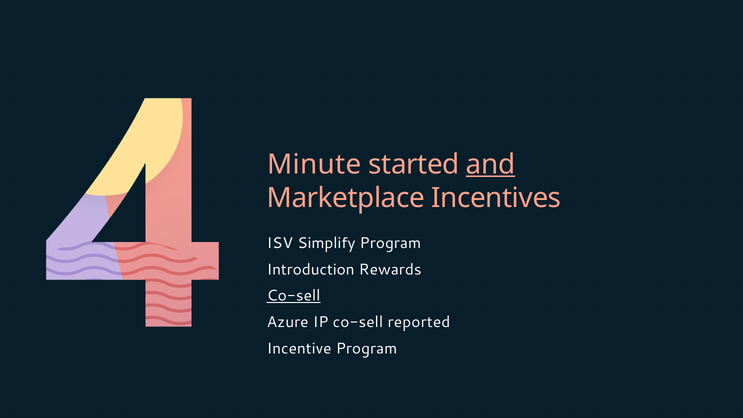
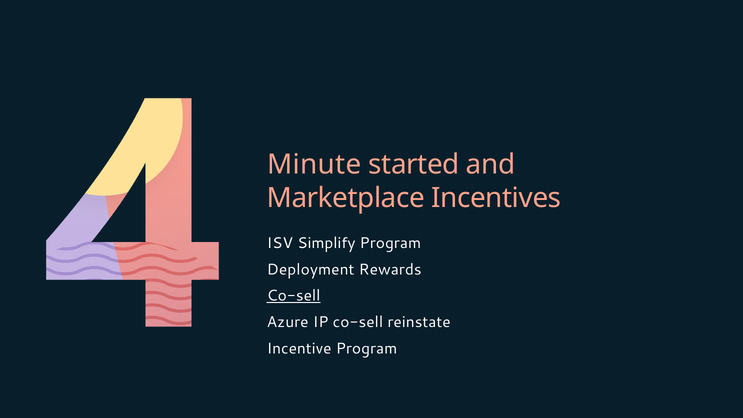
and underline: present -> none (491, 164)
Introduction: Introduction -> Deployment (311, 269)
reported: reported -> reinstate (419, 322)
